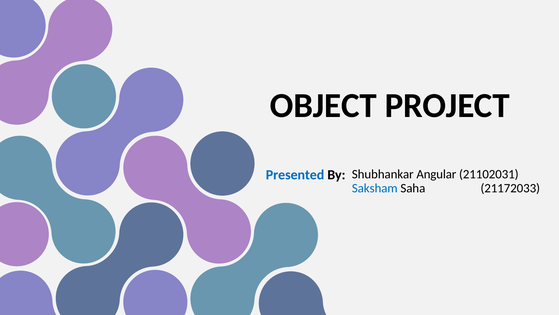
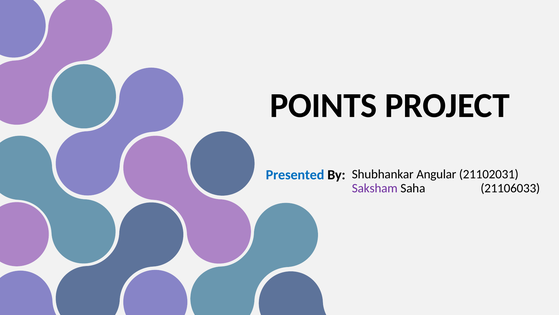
OBJECT: OBJECT -> POINTS (323, 106)
Saksham colour: blue -> purple (375, 188)
21172033: 21172033 -> 21106033 (510, 188)
